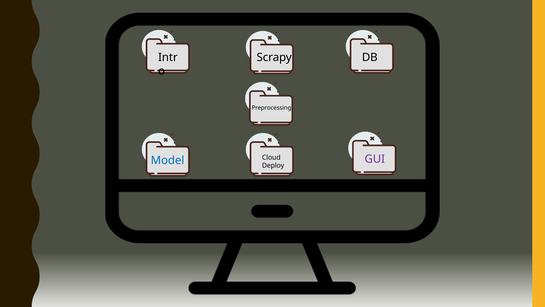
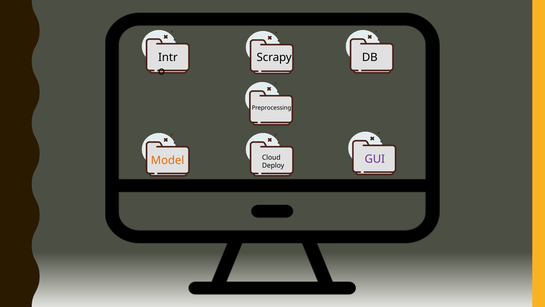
Model colour: blue -> orange (168, 160)
